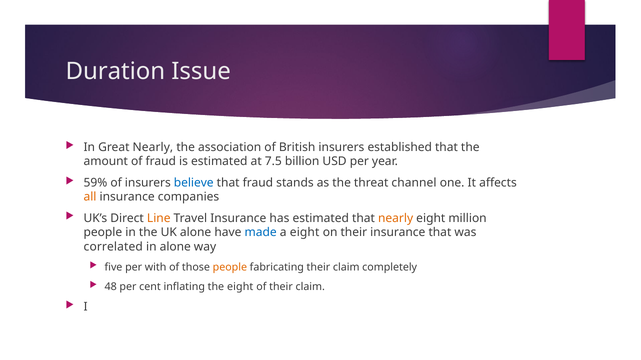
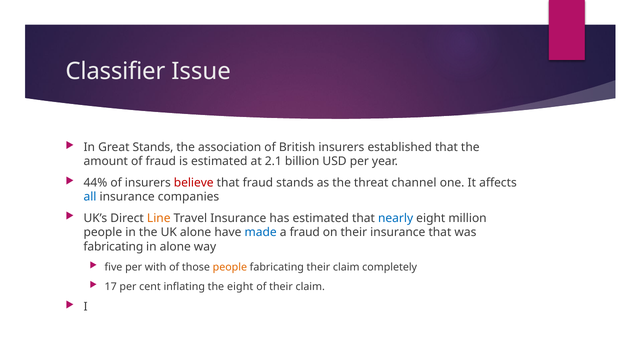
Duration: Duration -> Classifier (115, 71)
Great Nearly: Nearly -> Stands (153, 147)
7.5: 7.5 -> 2.1 (273, 162)
59%: 59% -> 44% (95, 183)
believe colour: blue -> red (194, 183)
all colour: orange -> blue (90, 197)
nearly colour: orange -> blue (396, 218)
a eight: eight -> fraud (305, 233)
correlated: correlated -> fabricating (113, 247)
48: 48 -> 17 (111, 287)
